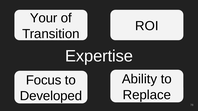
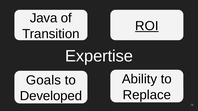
Your: Your -> Java (44, 18)
ROI underline: none -> present (147, 26)
Focus: Focus -> Goals (43, 80)
